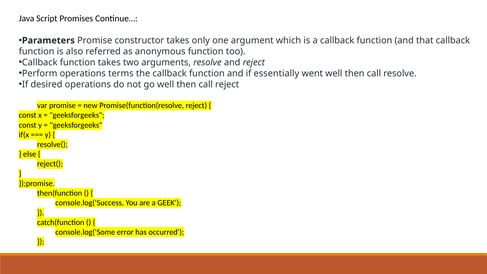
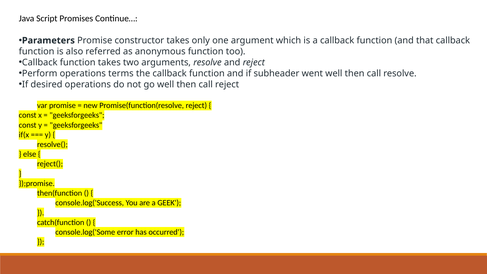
essentially: essentially -> subheader (277, 73)
